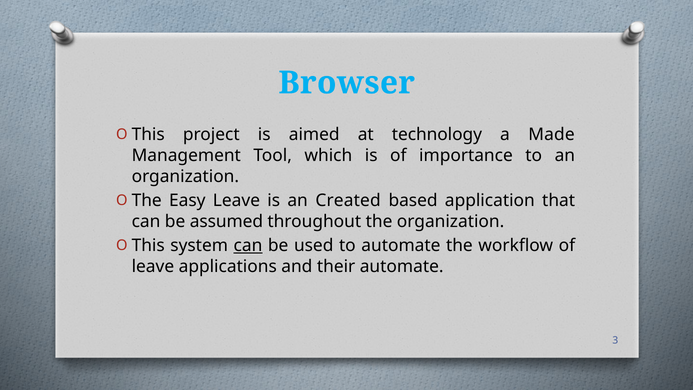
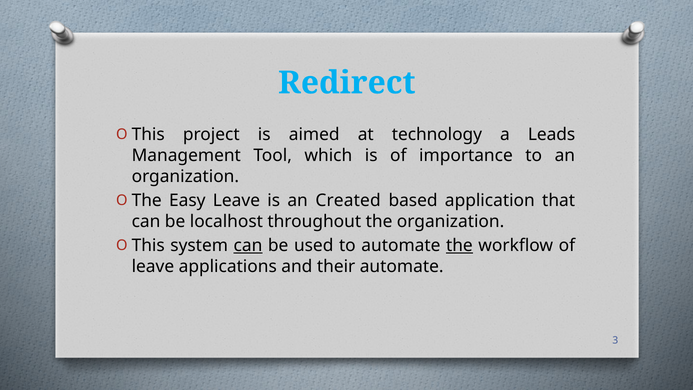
Browser: Browser -> Redirect (347, 83)
Made: Made -> Leads (552, 135)
assumed: assumed -> localhost (226, 221)
the underline: none -> present (459, 246)
